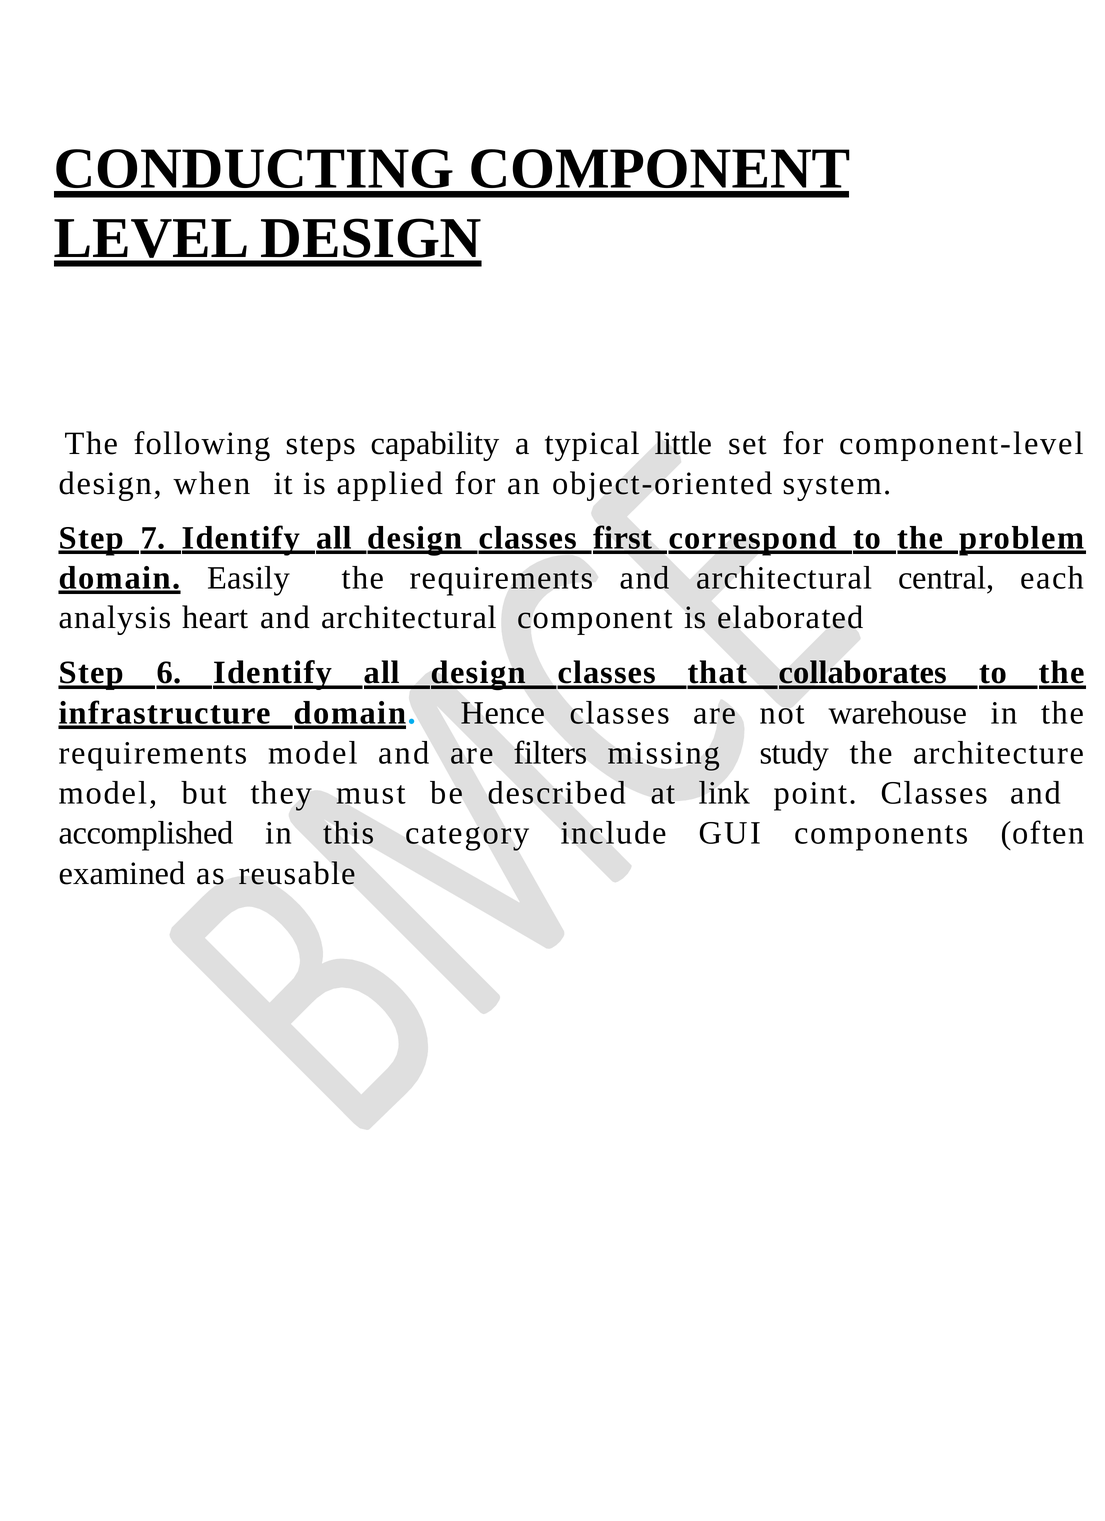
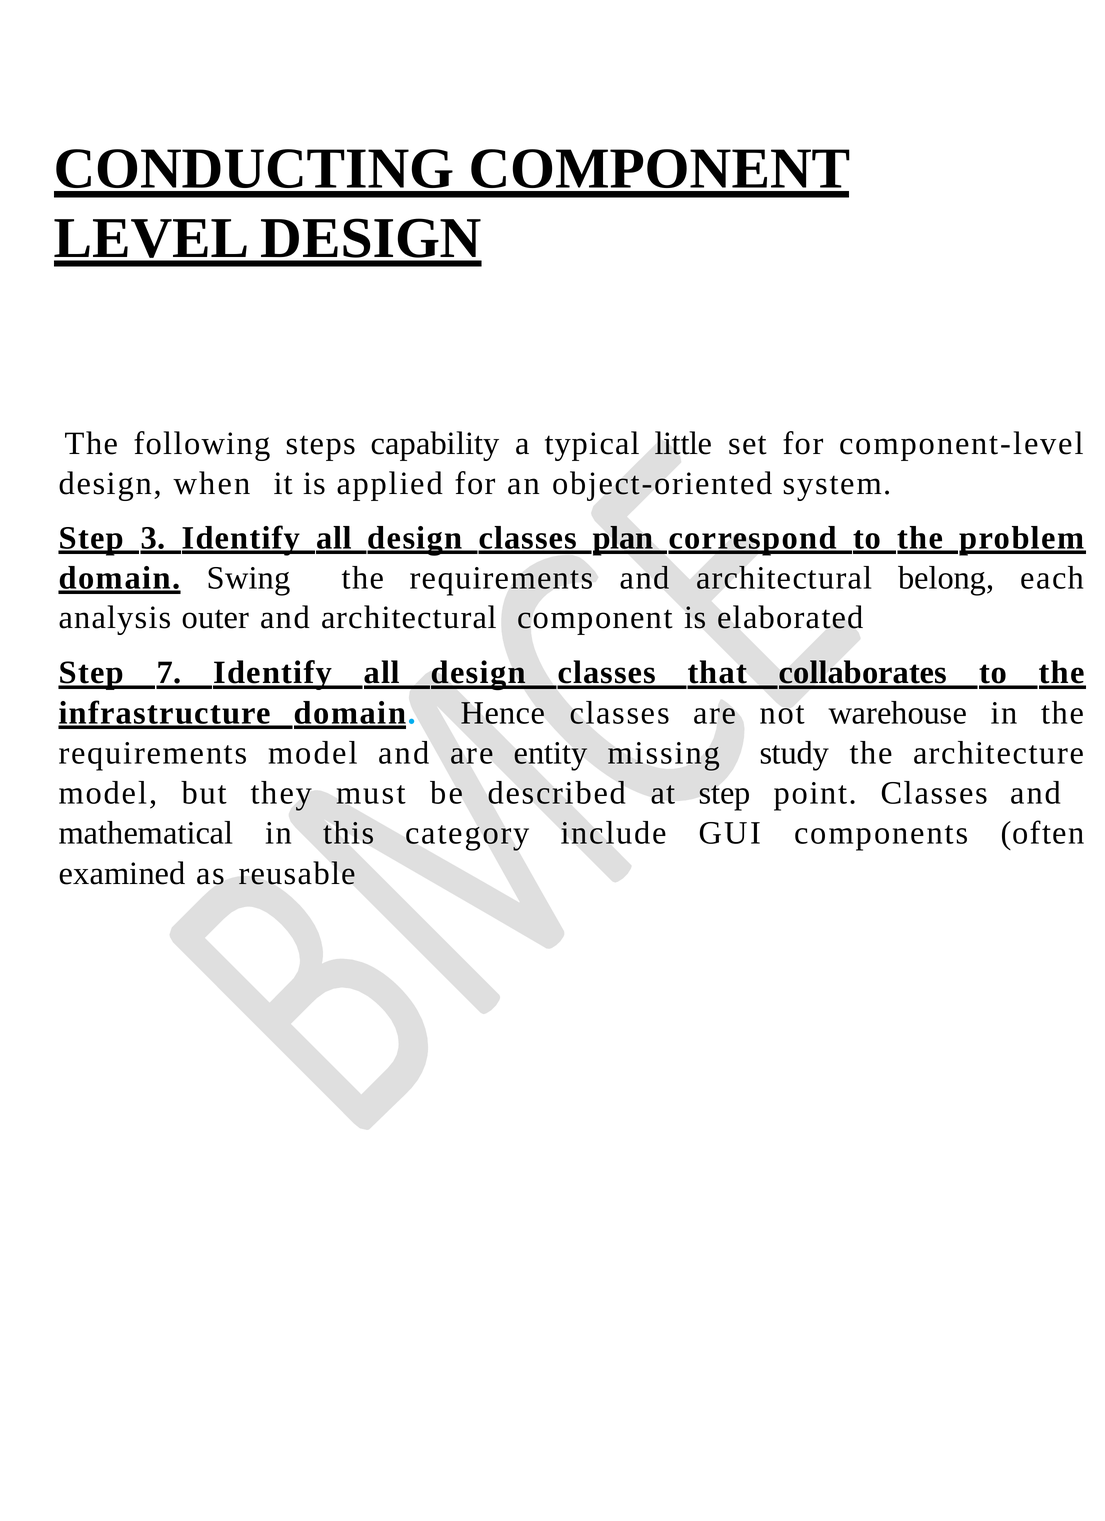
7: 7 -> 3 (153, 538)
first: first -> plan (623, 538)
Easily: Easily -> Swing (249, 578)
central: central -> belong (946, 578)
heart: heart -> outer (215, 618)
6: 6 -> 7 (169, 673)
filters: filters -> entity (550, 753)
at link: link -> step (725, 793)
accomplished: accomplished -> mathematical (146, 833)
